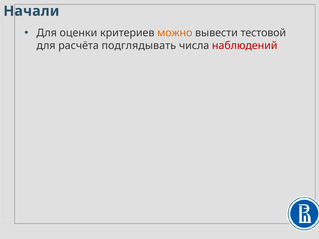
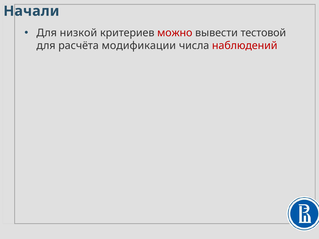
оценки: оценки -> низкой (78, 33)
можно colour: orange -> red (175, 33)
подглядывать: подглядывать -> модификации (139, 46)
